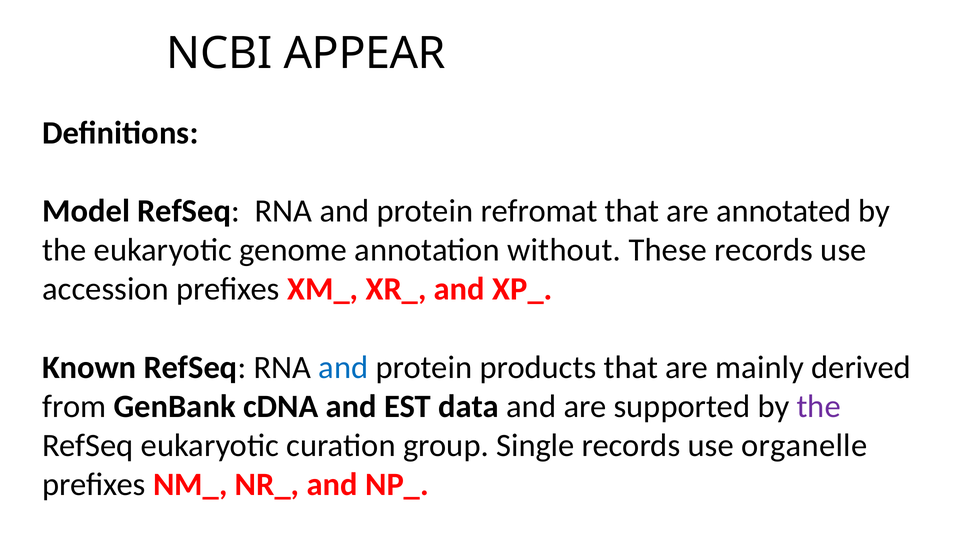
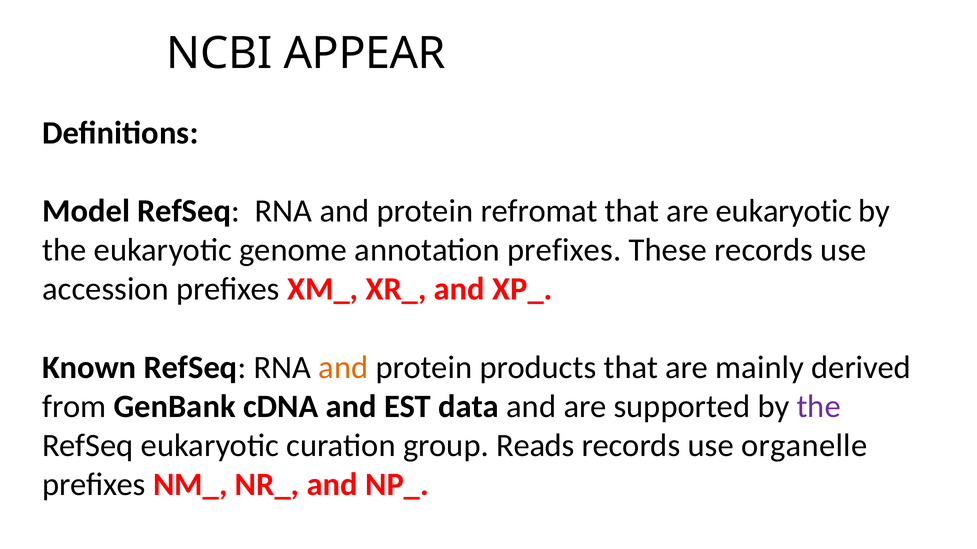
are annotated: annotated -> eukaryotic (784, 211)
annotation without: without -> prefixes (564, 250)
and colour: blue -> orange (343, 368)
Single: Single -> Reads (535, 446)
